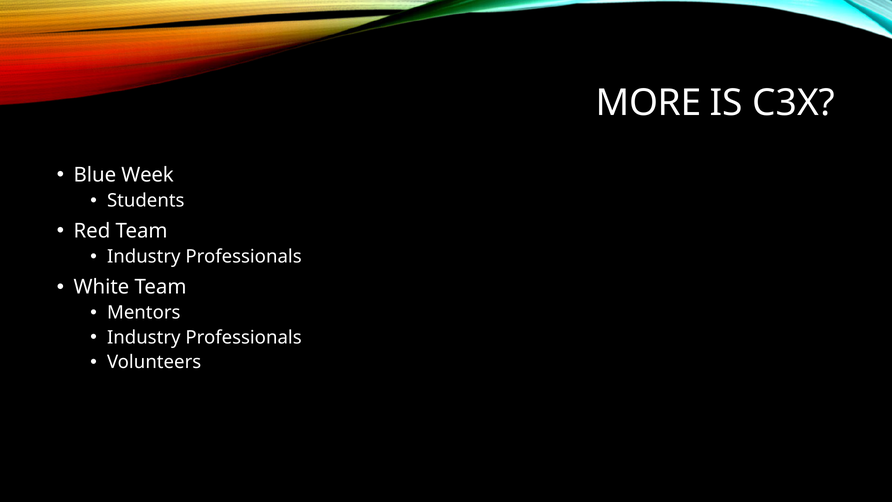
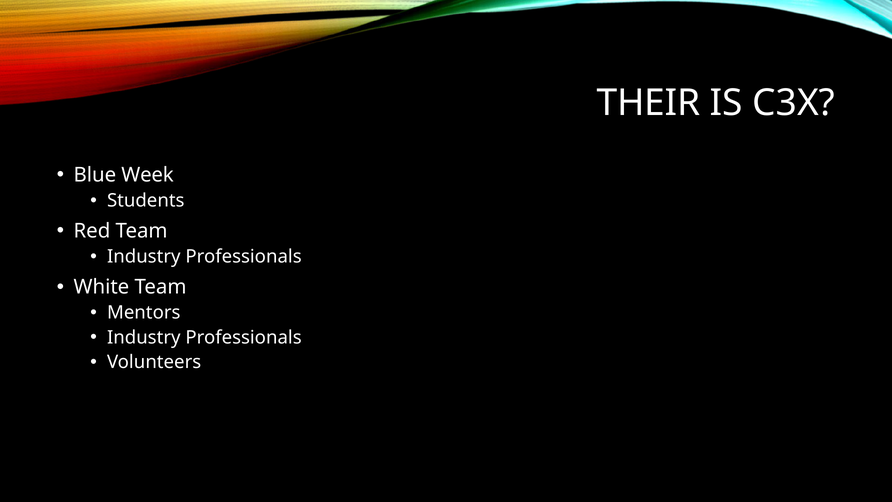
MORE: MORE -> THEIR (648, 103)
